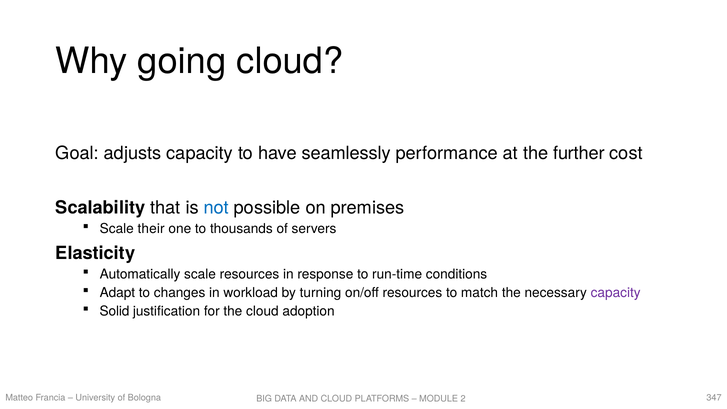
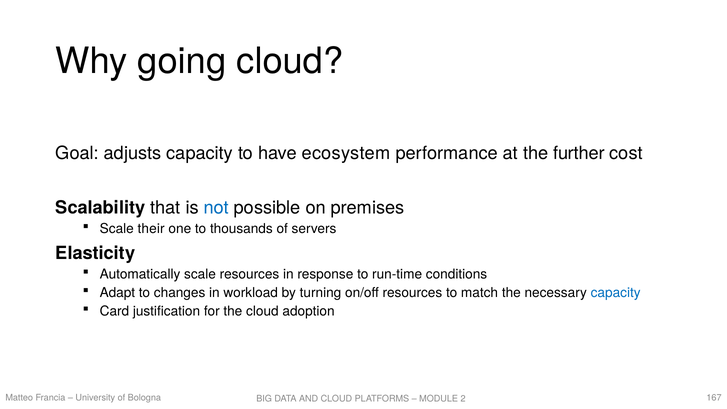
seamlessly: seamlessly -> ecosystem (346, 153)
capacity colour: purple -> blue (616, 293)
Solid: Solid -> Card (114, 311)
347: 347 -> 167 (714, 398)
